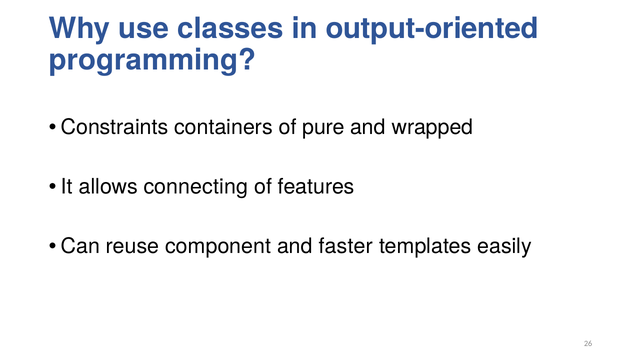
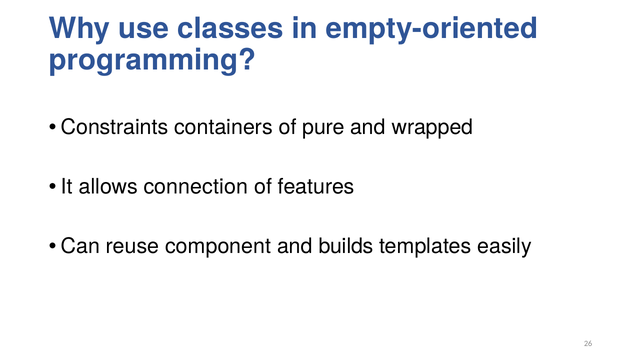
output-oriented: output-oriented -> empty-oriented (432, 28)
connecting: connecting -> connection (196, 187)
faster: faster -> builds (346, 247)
